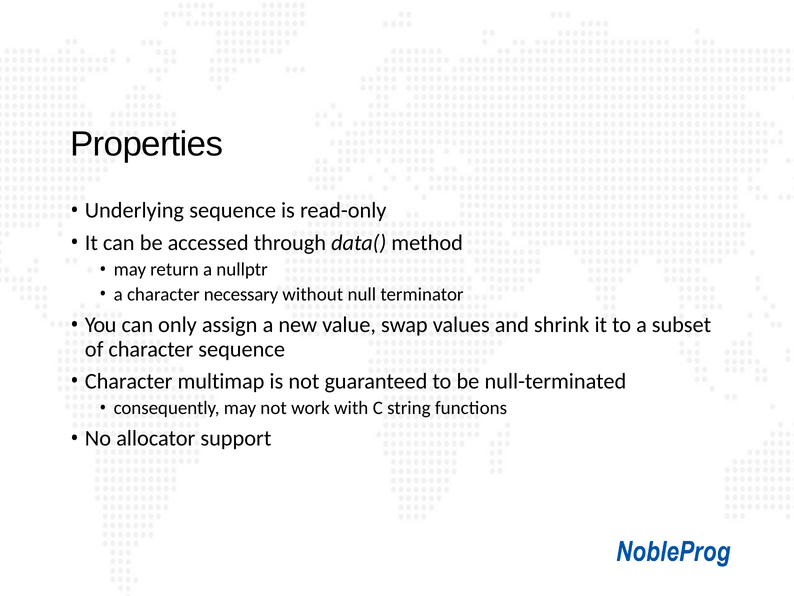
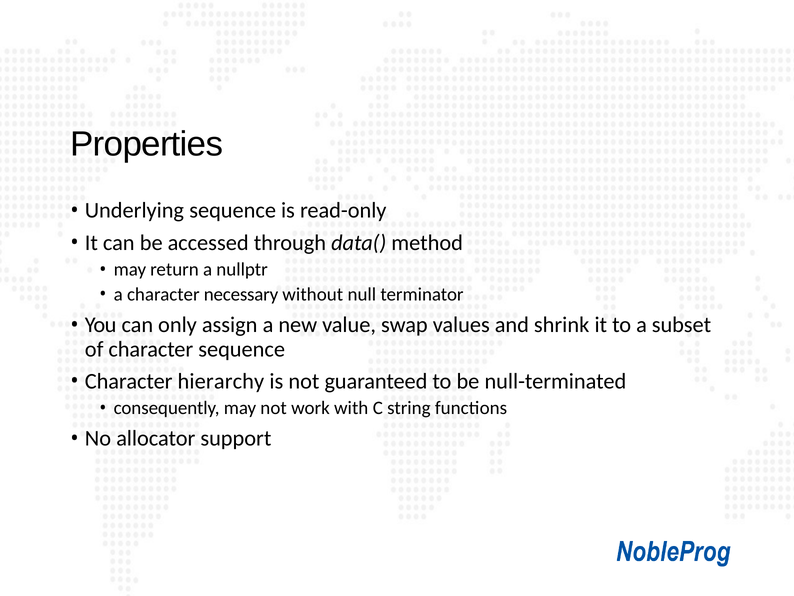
multimap: multimap -> hierarchy (221, 381)
